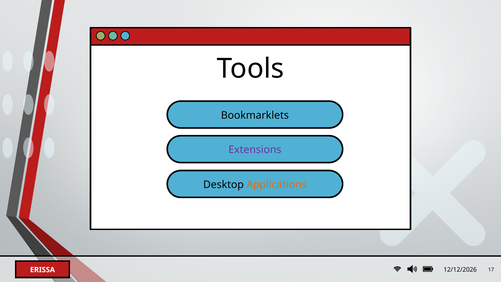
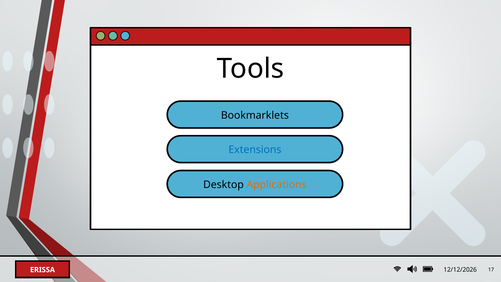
Extensions colour: purple -> blue (255, 150)
